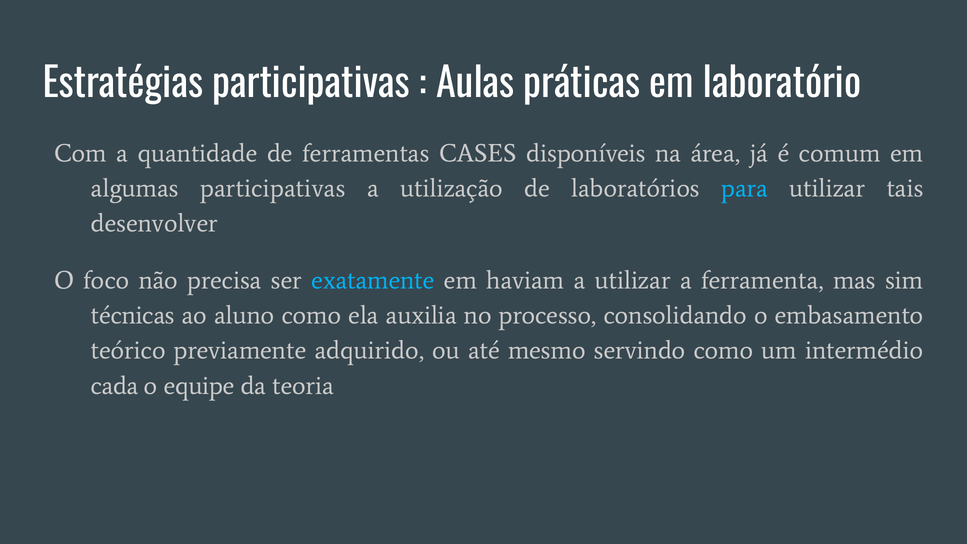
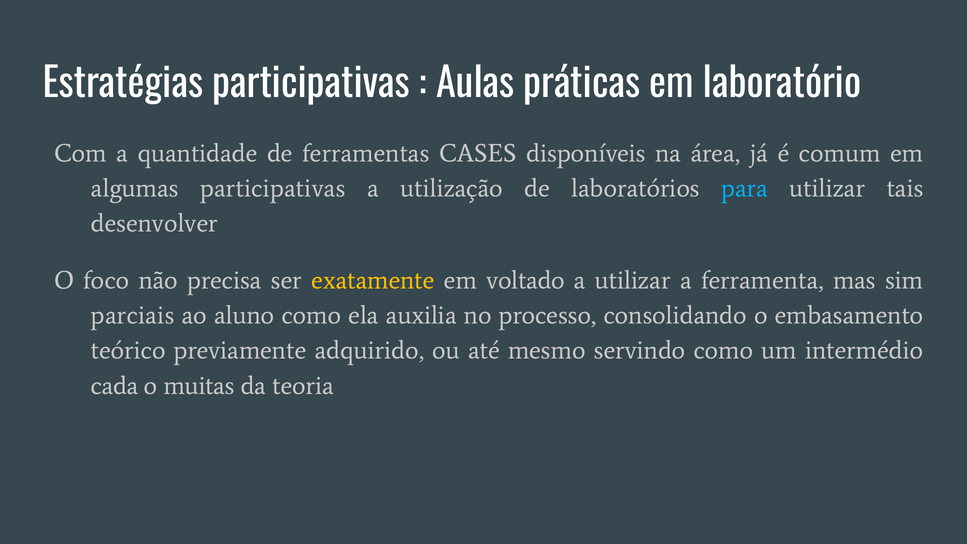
exatamente colour: light blue -> yellow (373, 280)
haviam: haviam -> voltado (525, 280)
técnicas: técnicas -> parciais (133, 315)
equipe: equipe -> muitas (199, 386)
